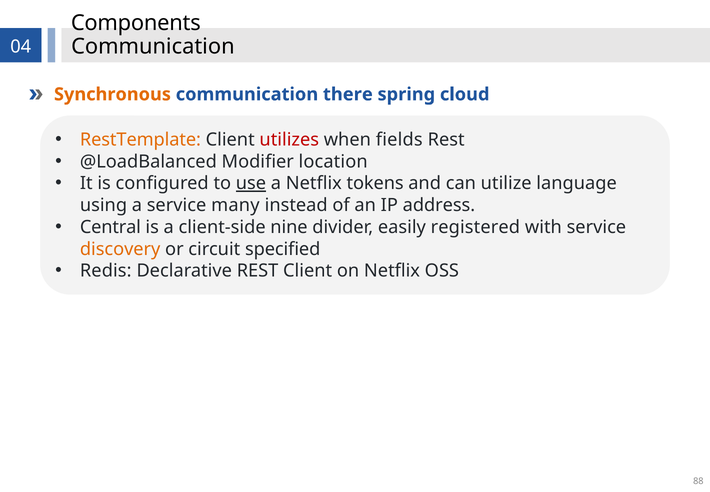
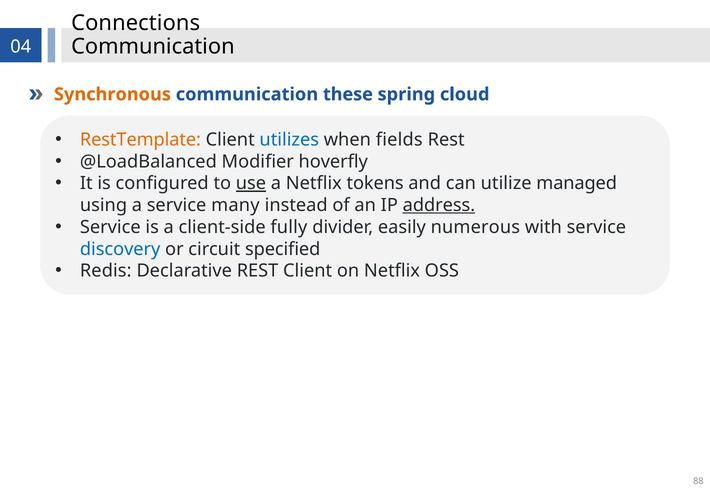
Components: Components -> Connections (136, 23)
there: there -> these (348, 94)
utilizes colour: red -> blue (289, 140)
location: location -> hoverfly (333, 161)
language: language -> managed (577, 183)
address underline: none -> present (439, 205)
Central: Central -> Service (110, 227)
nine: nine -> fully (289, 227)
registered: registered -> numerous (475, 227)
discovery colour: orange -> blue (120, 249)
